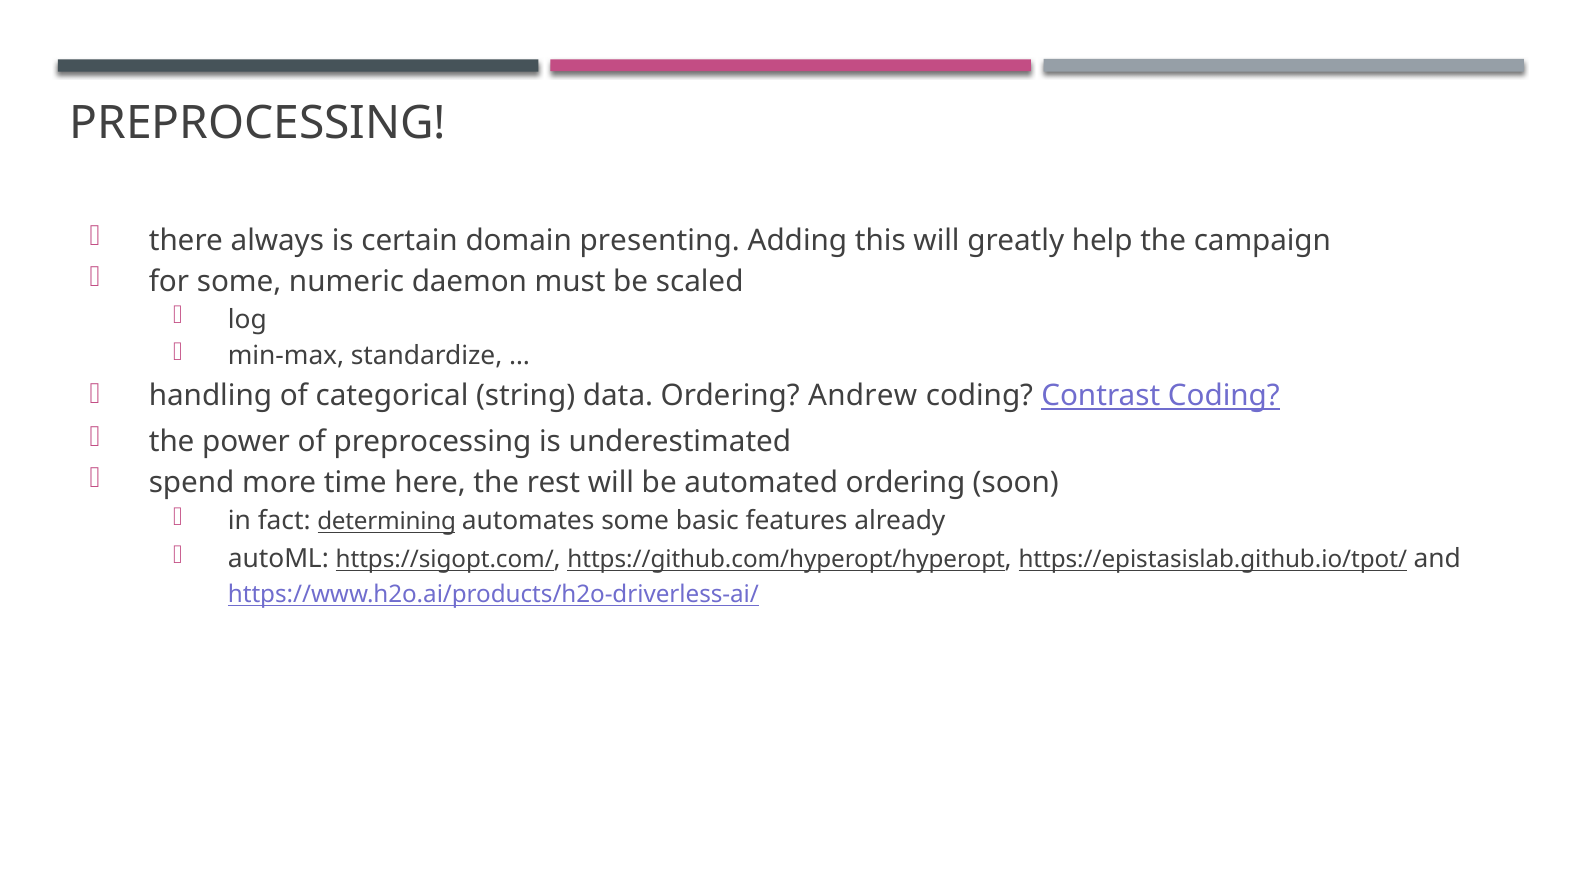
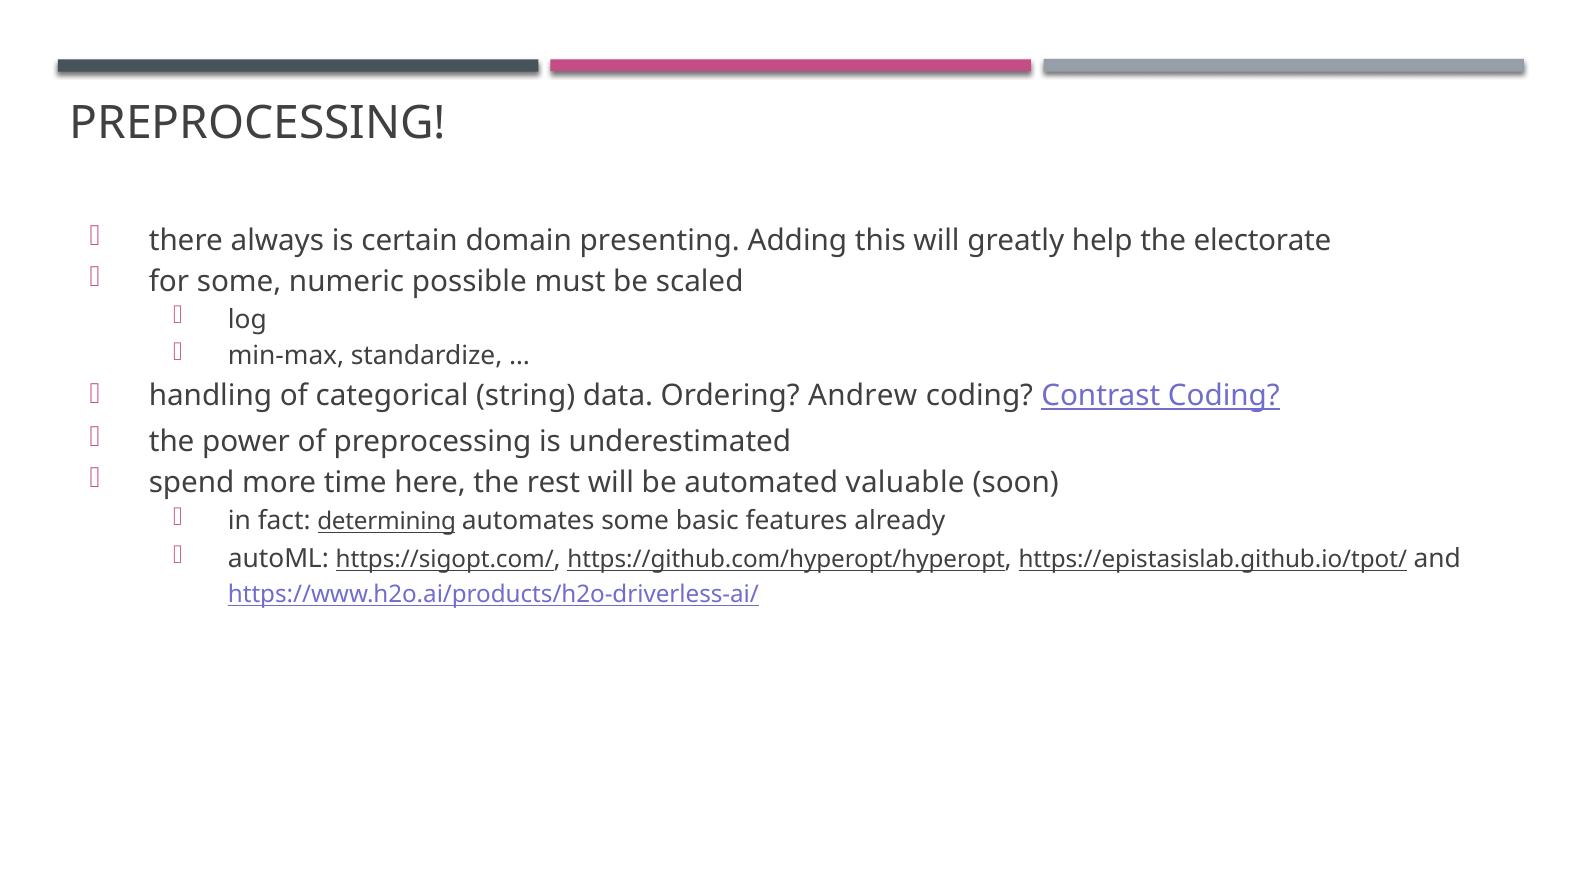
campaign: campaign -> electorate (1262, 240)
daemon: daemon -> possible (469, 281)
automated ordering: ordering -> valuable (905, 482)
